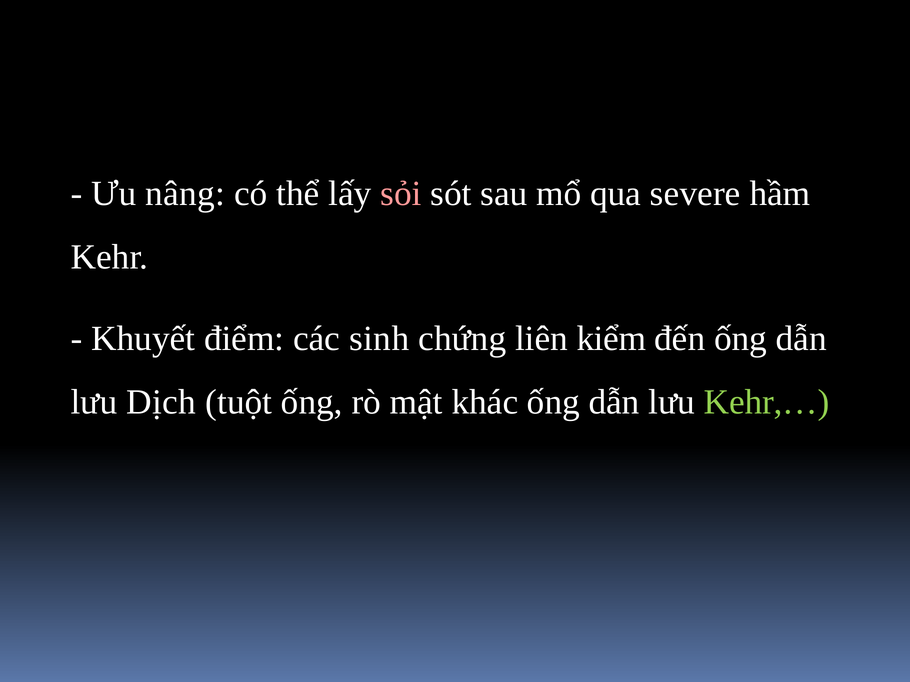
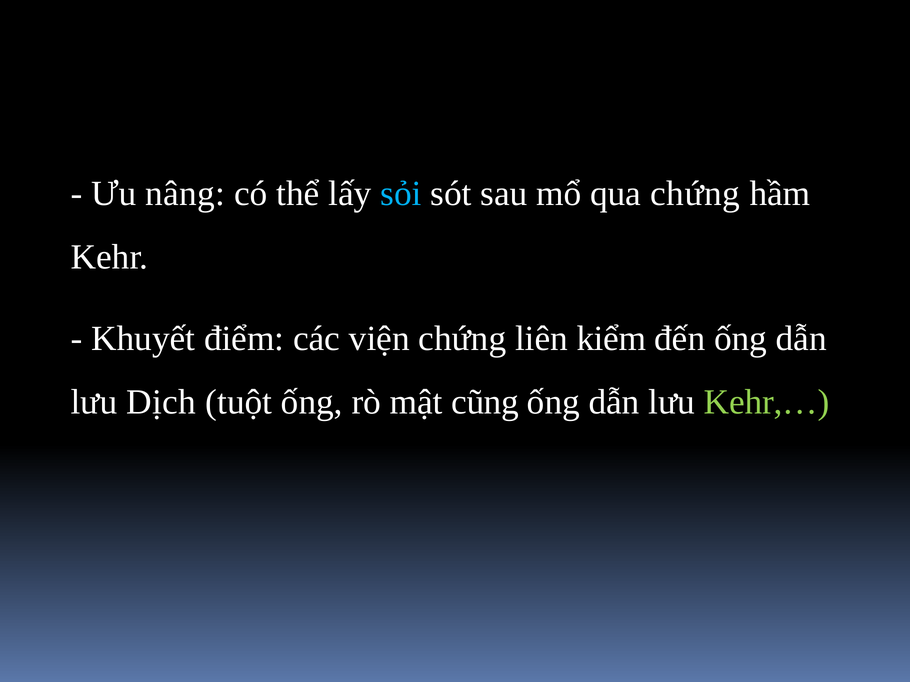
sỏi colour: pink -> light blue (401, 193)
qua severe: severe -> chứng (695, 193)
sinh: sinh -> viện (379, 339)
khác: khác -> cũng (485, 402)
